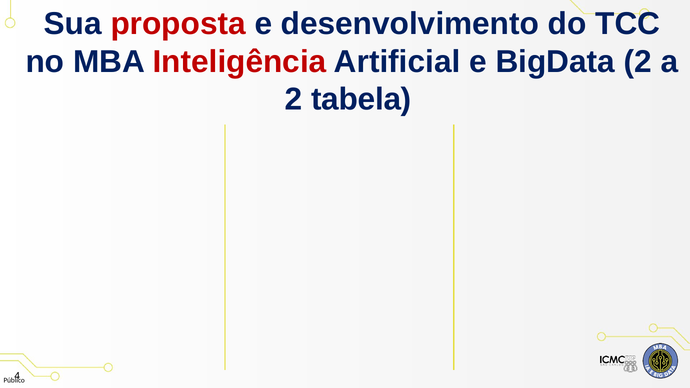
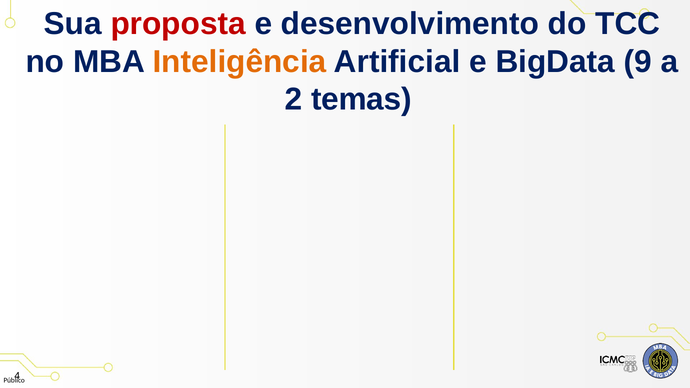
Inteligência colour: red -> orange (240, 62)
BigData 2: 2 -> 9 (638, 62)
tabela: tabela -> temas (361, 100)
